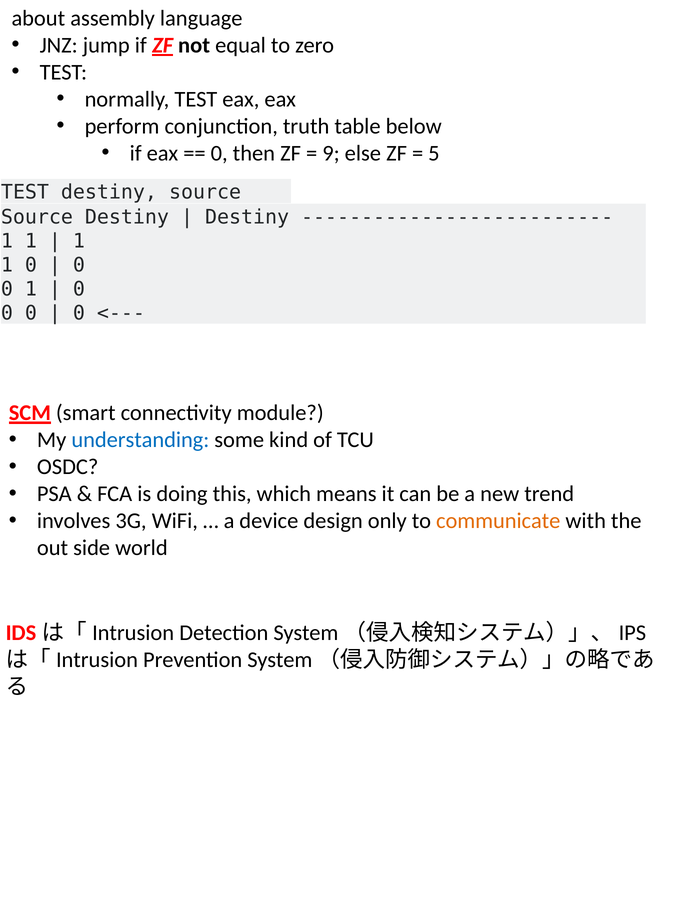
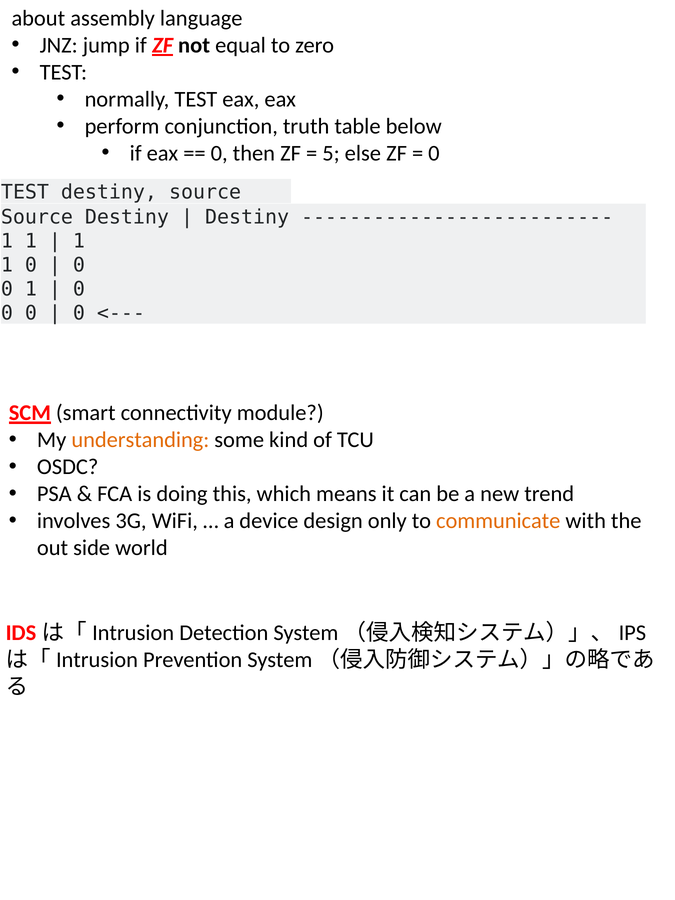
9: 9 -> 5 (331, 153)
5: 5 -> 0 (434, 153)
understanding colour: blue -> orange (140, 440)
